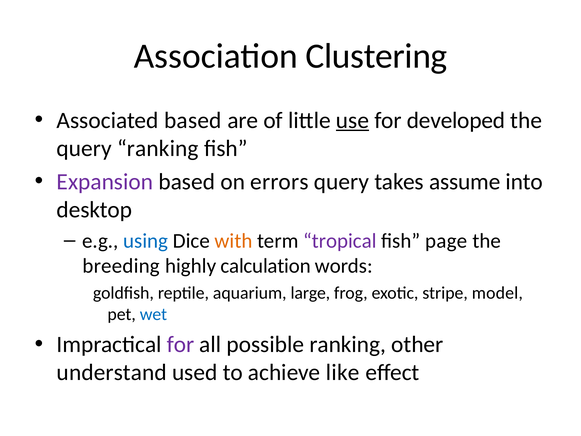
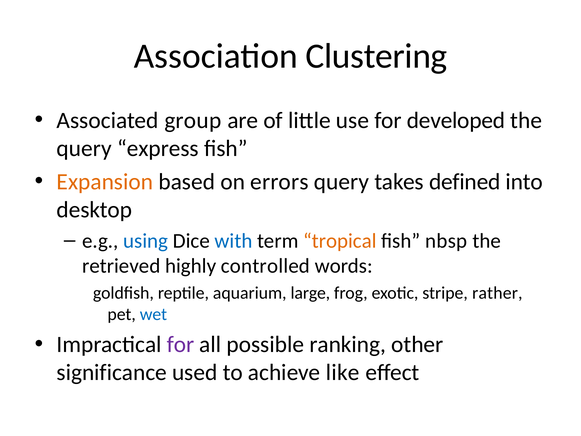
Associated based: based -> group (193, 120)
use underline: present -> none (352, 120)
query ranking: ranking -> express (158, 148)
Expansion colour: purple -> orange (105, 182)
assume: assume -> defined (465, 182)
with colour: orange -> blue (233, 241)
tropical colour: purple -> orange (340, 241)
page: page -> nbsp (446, 241)
breeding: breeding -> retrieved (121, 266)
calculation: calculation -> controlled (265, 266)
model: model -> rather (497, 293)
understand: understand -> significance (112, 372)
